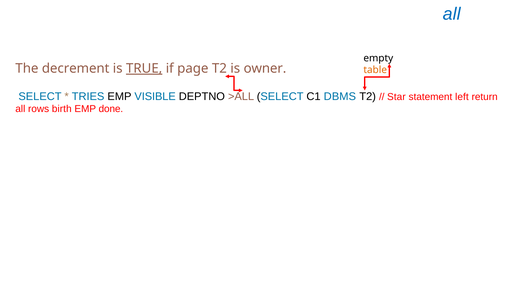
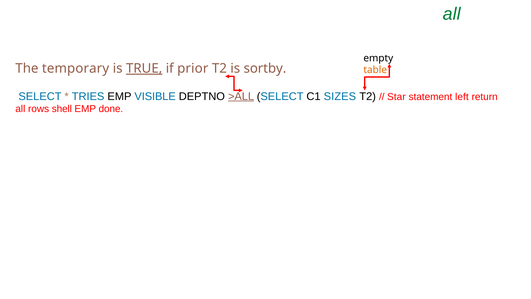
all colour: blue -> green (452, 14)
decrement: decrement -> temporary (76, 68)
page: page -> prior (193, 68)
owner: owner -> sortby (265, 68)
>ALL underline: none -> present (241, 96)
DBMS: DBMS -> SIZES (340, 96)
birth: birth -> shell (62, 109)
